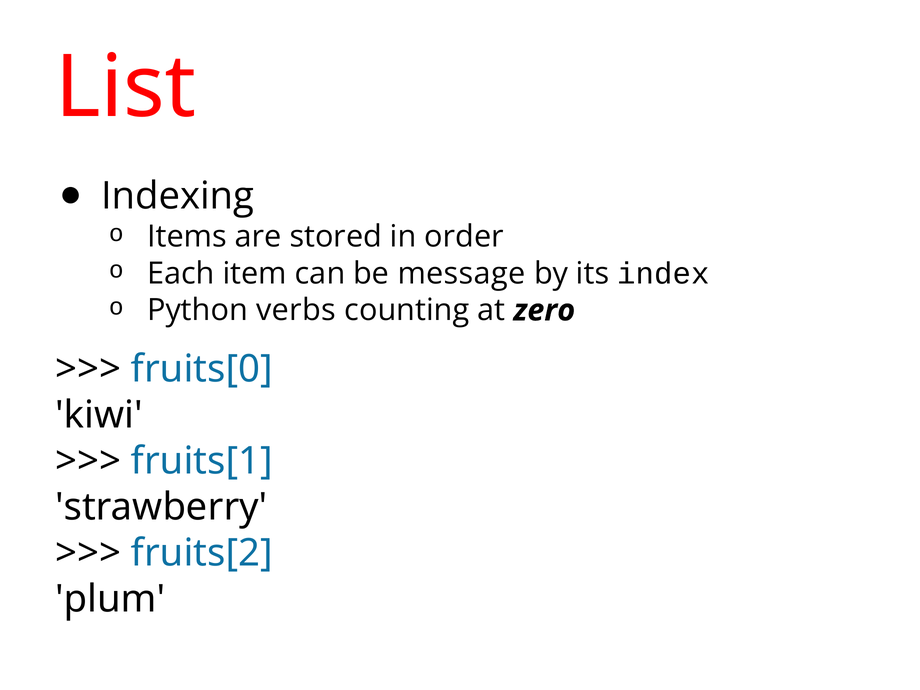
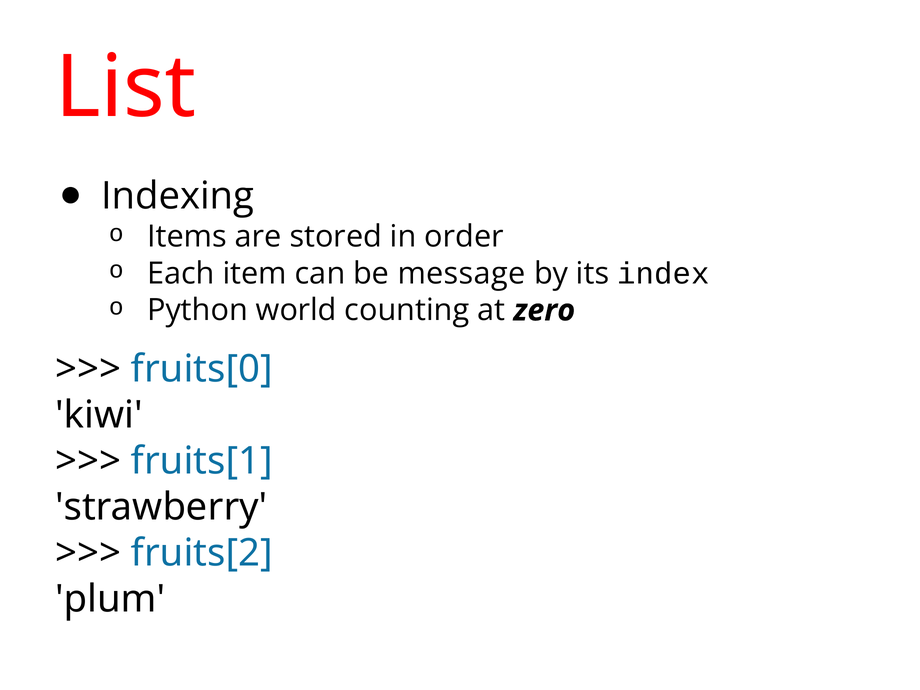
verbs: verbs -> world (296, 310)
